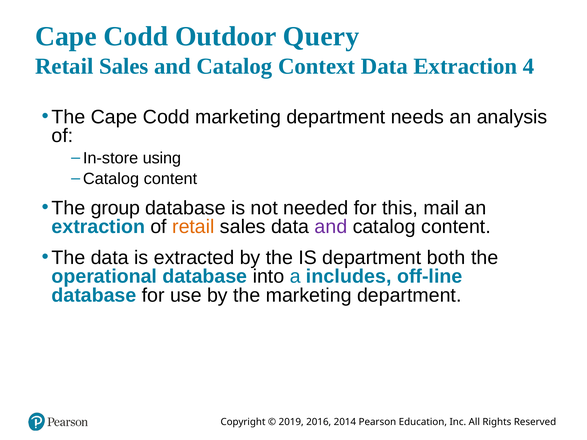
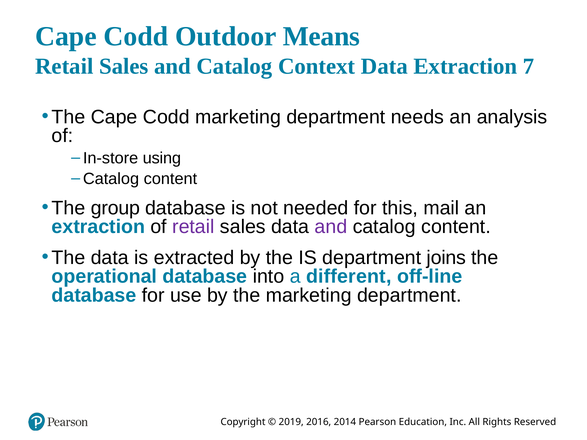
Query: Query -> Means (321, 36)
4: 4 -> 7 (528, 66)
retail colour: orange -> purple (193, 227)
both: both -> joins (446, 258)
includes: includes -> different (349, 277)
